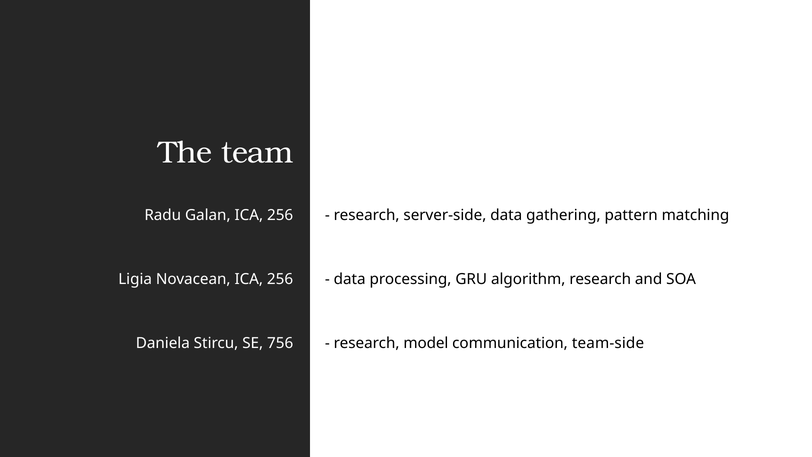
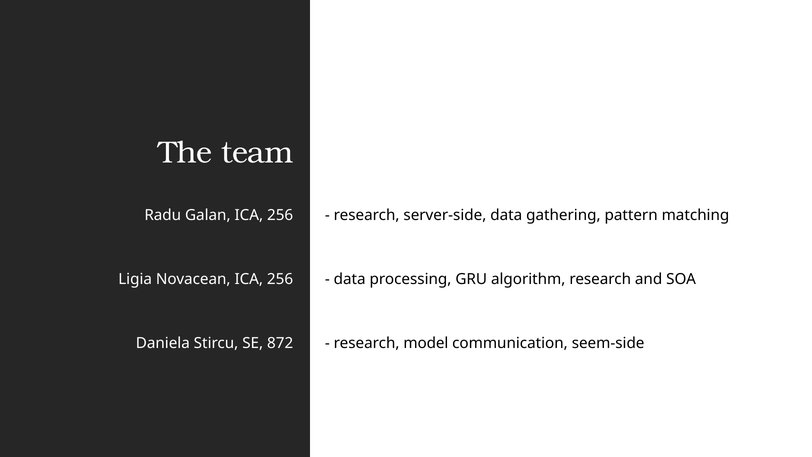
756: 756 -> 872 (280, 343)
team-side: team-side -> seem-side (608, 343)
